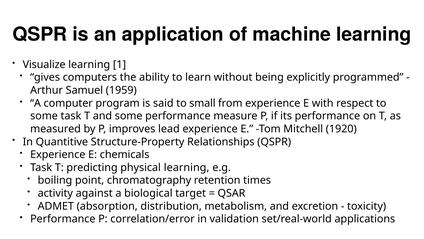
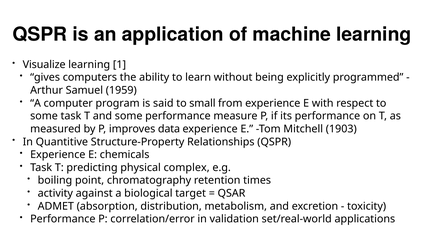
lead: lead -> data (169, 129)
1920: 1920 -> 1903 (341, 129)
physical learning: learning -> complex (187, 167)
